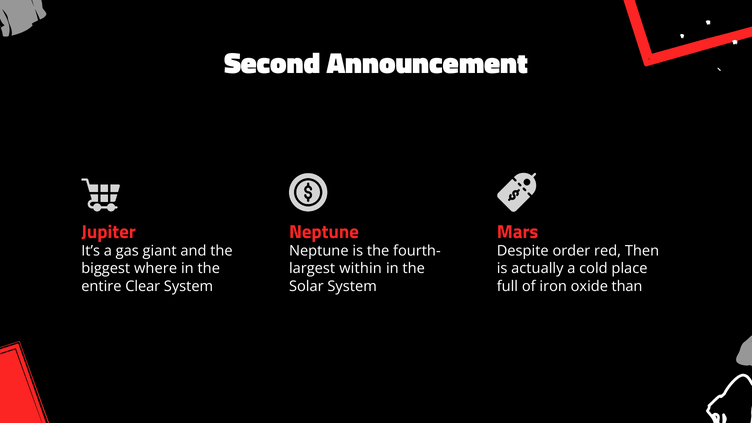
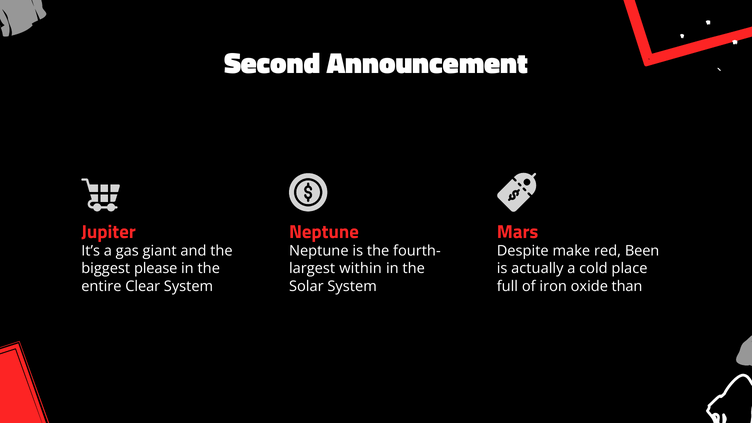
order: order -> make (571, 251)
Then: Then -> Been (642, 251)
where: where -> please (156, 269)
